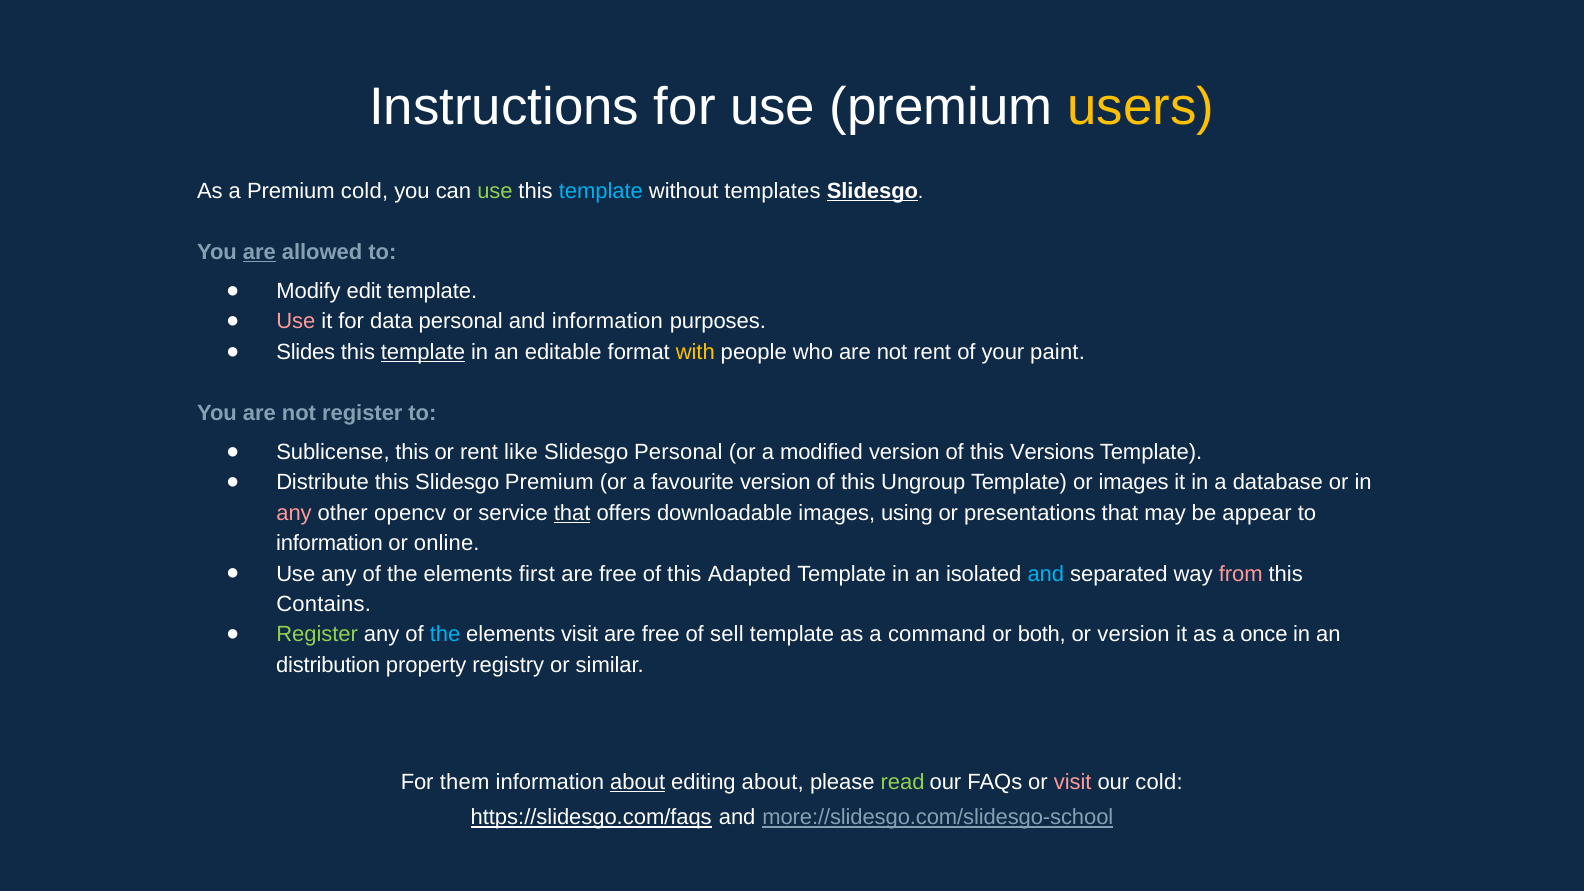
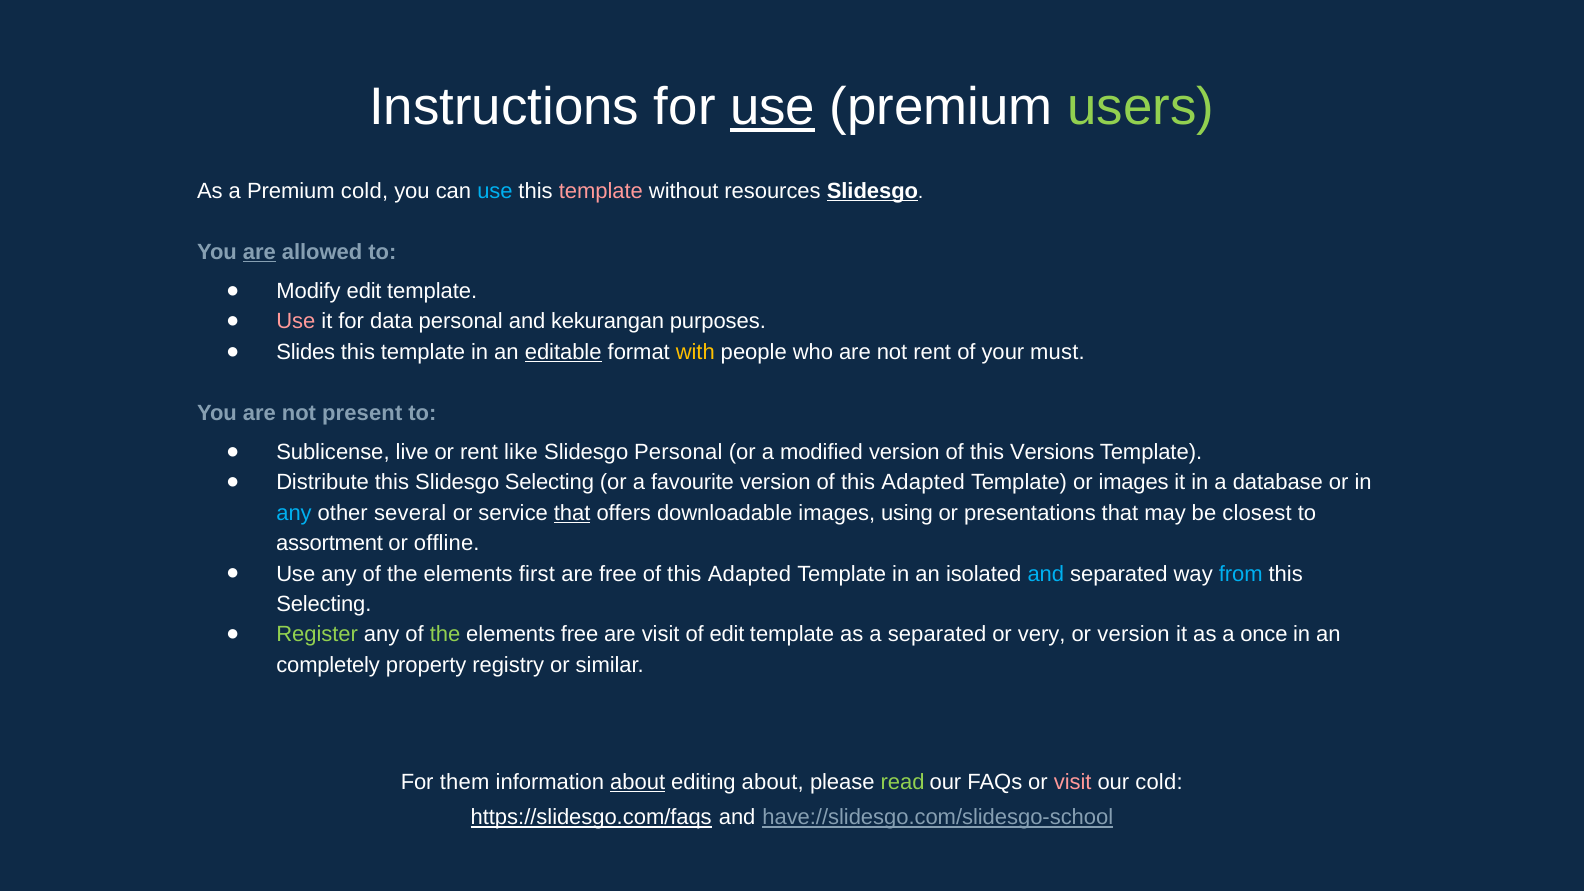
use underline: none -> present (773, 107)
users colour: yellow -> light green (1141, 107)
use colour: light green -> light blue (495, 191)
template colour: light blue -> pink (601, 191)
templates: templates -> resources (773, 191)
and information: information -> kekurangan (608, 322)
template underline: present -> none (423, 352)
editable underline: none -> present (563, 352)
paint: paint -> must (1057, 352)
not register: register -> present (362, 413)
Sublicense this: this -> live (412, 452)
Slidesgo Premium: Premium -> Selecting (549, 483)
version of this Ungroup: Ungroup -> Adapted (923, 483)
any colour: pink -> light blue (294, 513)
opencv: opencv -> several (410, 513)
appear: appear -> closest (1257, 513)
information: information -> assortment (329, 543)
online: online -> offline (447, 543)
from colour: pink -> light blue (1241, 574)
Contains: Contains -> Selecting (324, 604)
the colour: light blue -> light green (445, 635)
elements visit: visit -> free (580, 635)
free: free -> visit (661, 635)
of sell: sell -> edit (727, 635)
a command: command -> separated (937, 635)
both: both -> very (1042, 635)
distribution: distribution -> completely (328, 665)
more://slidesgo.com/slidesgo-school: more://slidesgo.com/slidesgo-school -> have://slidesgo.com/slidesgo-school (938, 817)
